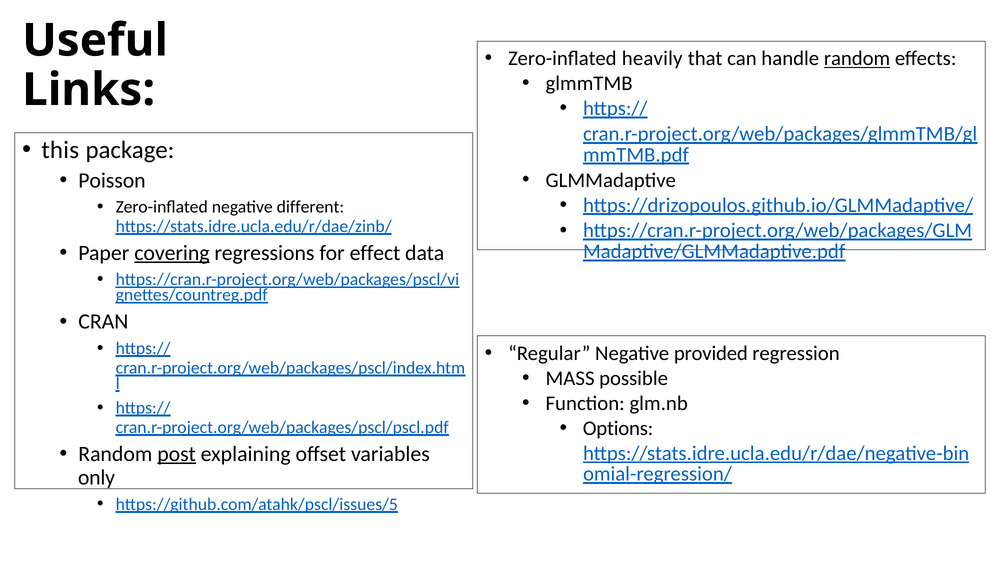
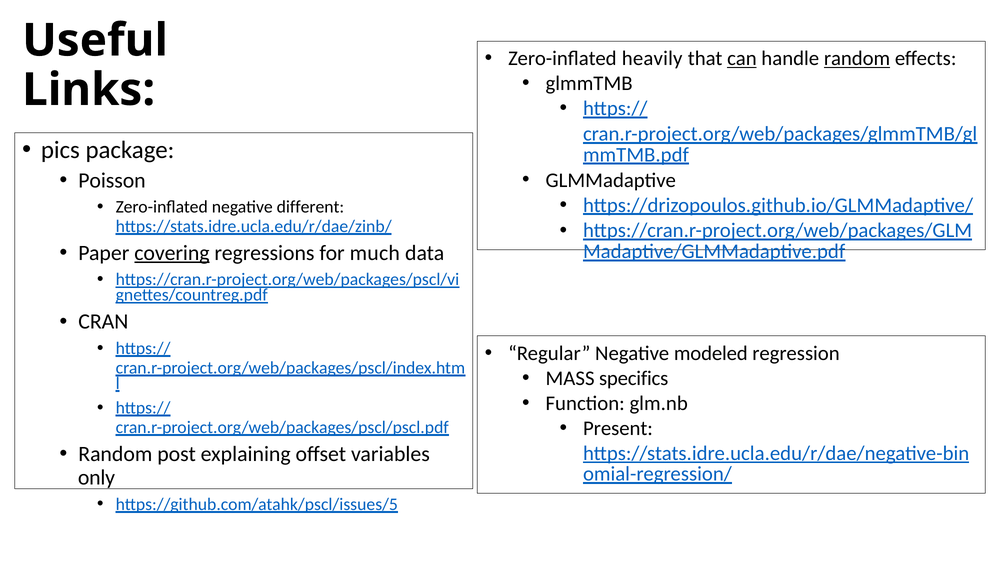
can underline: none -> present (742, 59)
this: this -> pics (60, 150)
effect: effect -> much (375, 253)
provided: provided -> modeled (711, 353)
possible: possible -> specifics (634, 378)
Options: Options -> Present (618, 428)
post underline: present -> none (177, 454)
